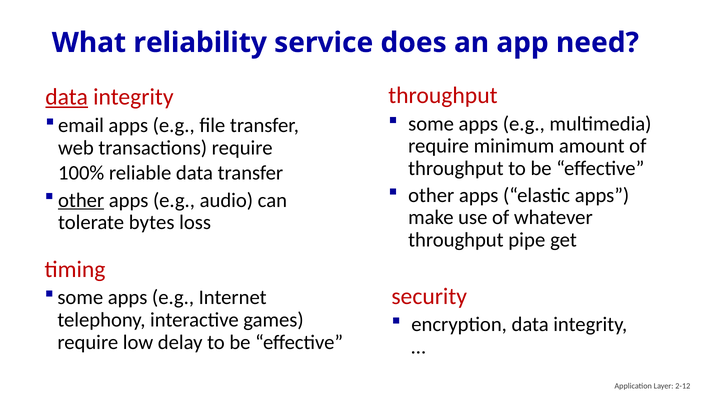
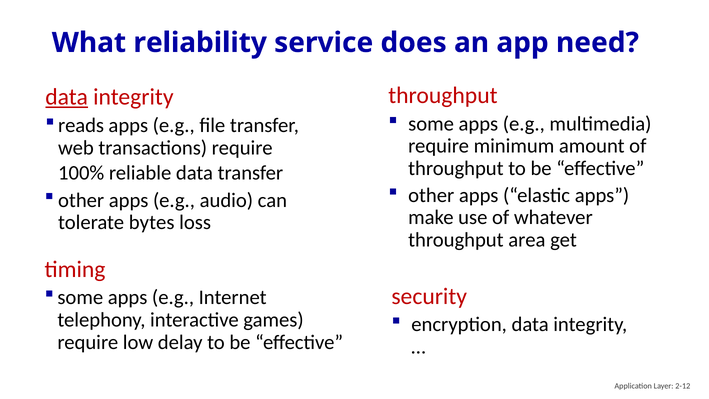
email: email -> reads (81, 125)
other underline: present -> none (81, 200)
pipe: pipe -> area (527, 240)
